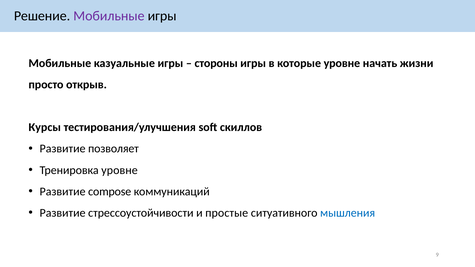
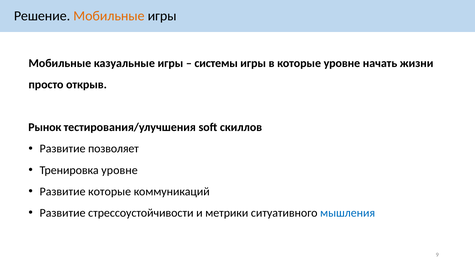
Мобильные colour: purple -> orange (109, 16)
стороны: стороны -> системы (216, 63)
Курсы: Курсы -> Рынок (45, 127)
Развитие compose: compose -> которые (110, 192)
простые: простые -> метрики (227, 213)
